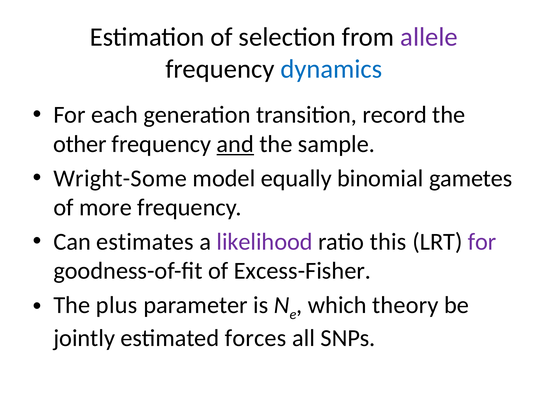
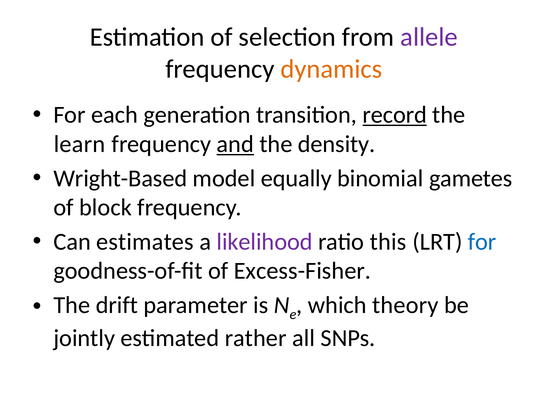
dynamics colour: blue -> orange (331, 69)
record underline: none -> present (395, 115)
other: other -> learn (80, 144)
sample: sample -> density (337, 144)
Wright-Some: Wright-Some -> Wright-Based (120, 178)
more: more -> block (105, 208)
for colour: purple -> blue (482, 242)
plus: plus -> drift (117, 305)
forces: forces -> rather (256, 338)
